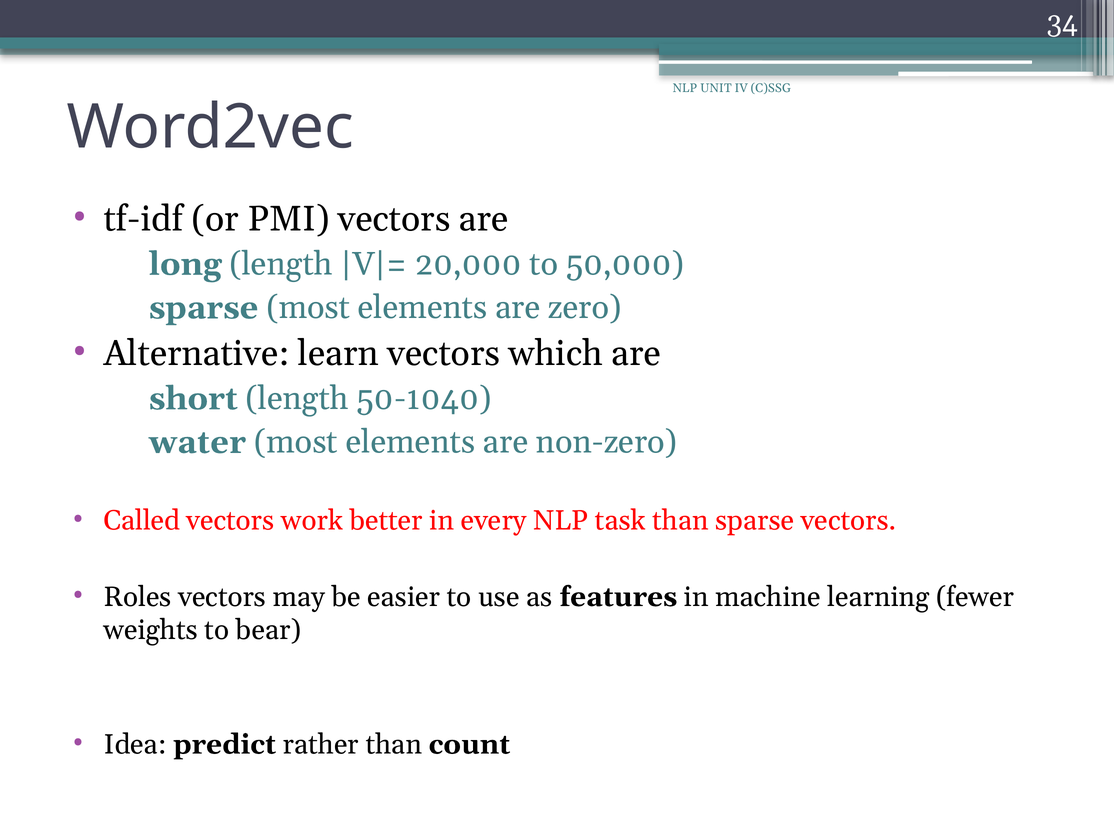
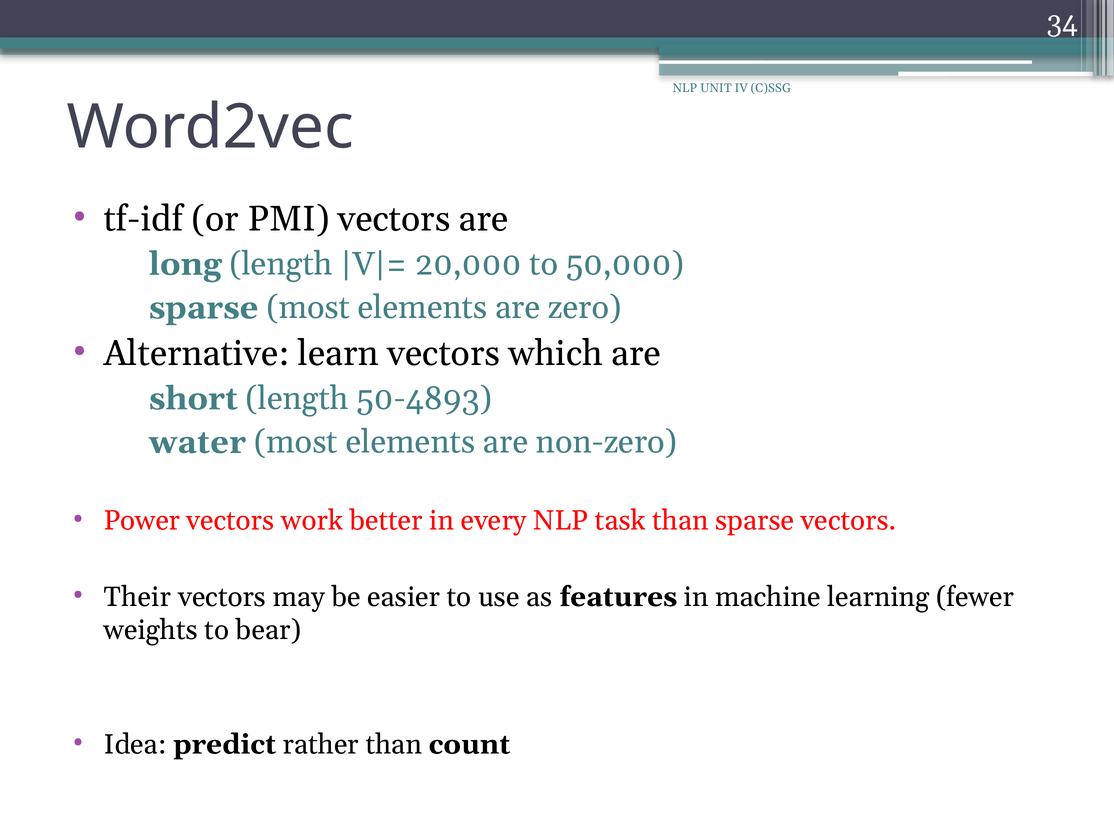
50-1040: 50-1040 -> 50-4893 (424, 399)
Called: Called -> Power (142, 521)
Roles: Roles -> Their (137, 597)
